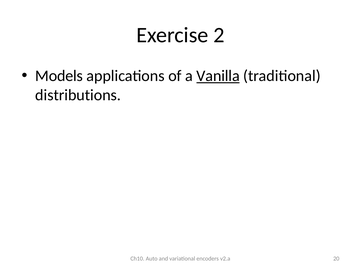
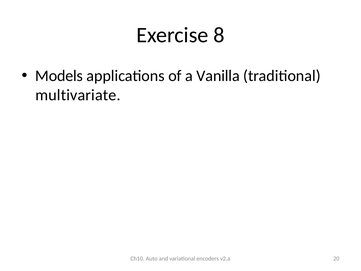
2: 2 -> 8 (219, 35)
Vanilla underline: present -> none (218, 76)
distributions: distributions -> multivariate (78, 95)
